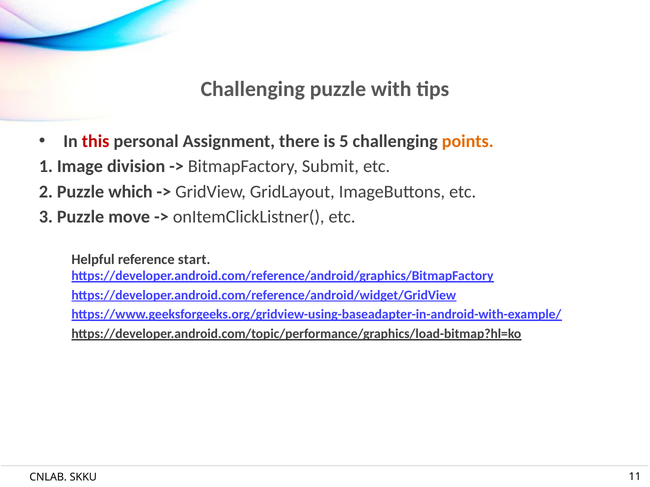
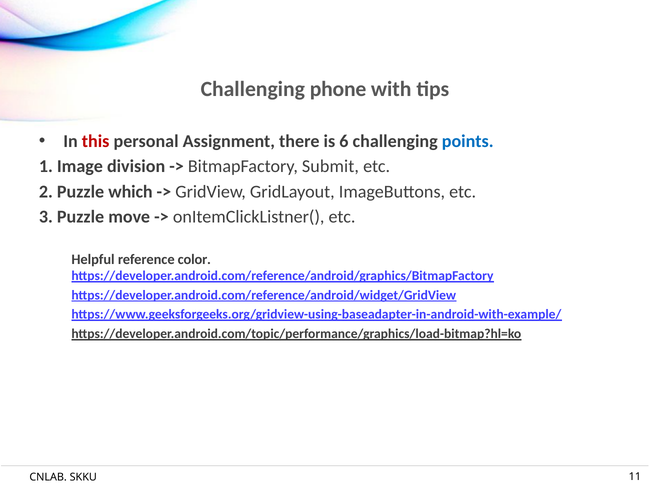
Challenging puzzle: puzzle -> phone (338, 89)
5: 5 -> 6 (344, 141)
points colour: orange -> blue (468, 141)
start: start -> color (194, 260)
